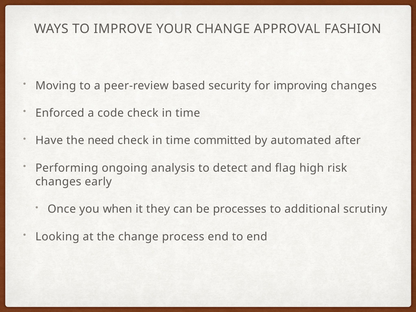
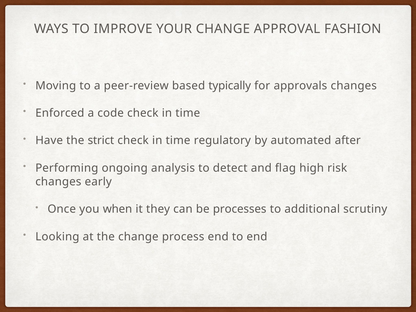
security: security -> typically (230, 86)
improving: improving -> approvals (300, 86)
need: need -> strict (101, 141)
committed: committed -> regulatory (222, 141)
